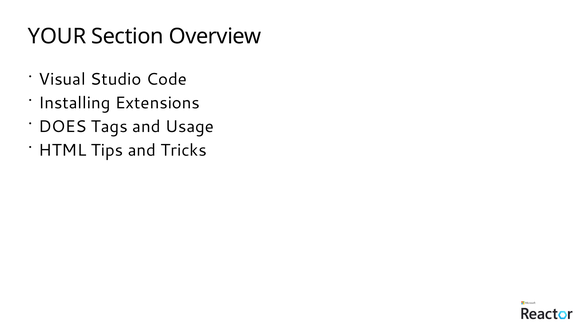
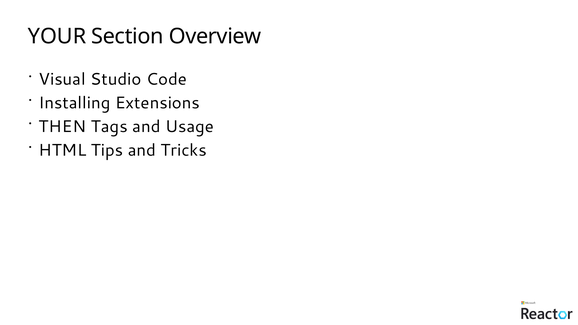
DOES: DOES -> THEN (62, 127)
